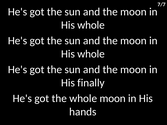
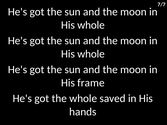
finally: finally -> frame (91, 83)
whole moon: moon -> saved (113, 99)
